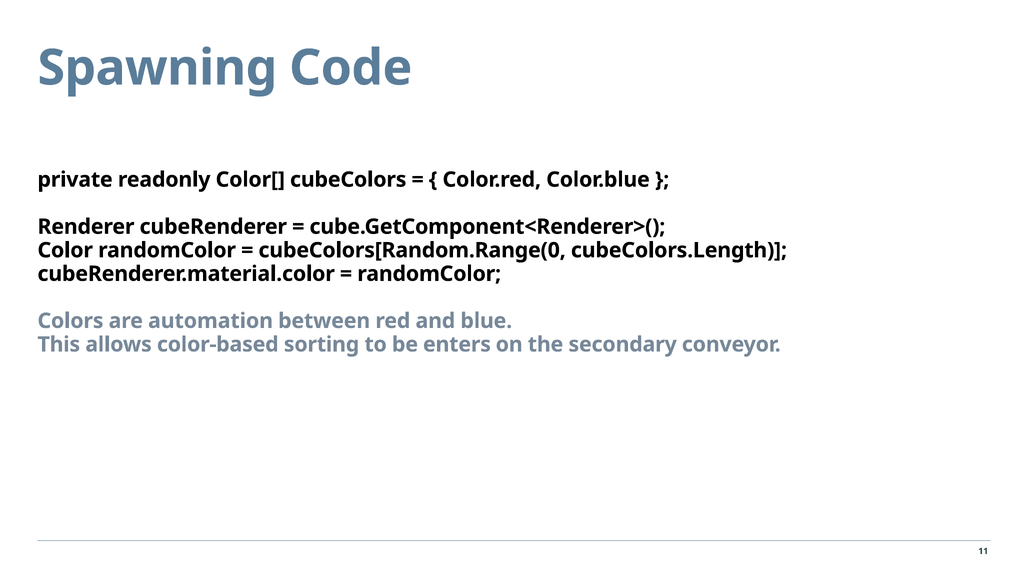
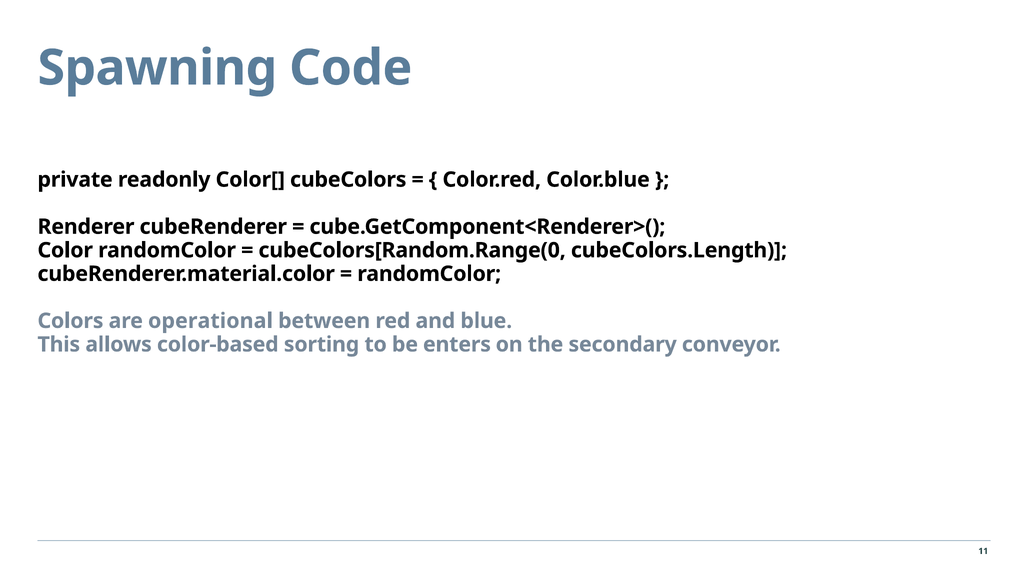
automation: automation -> operational (210, 321)
